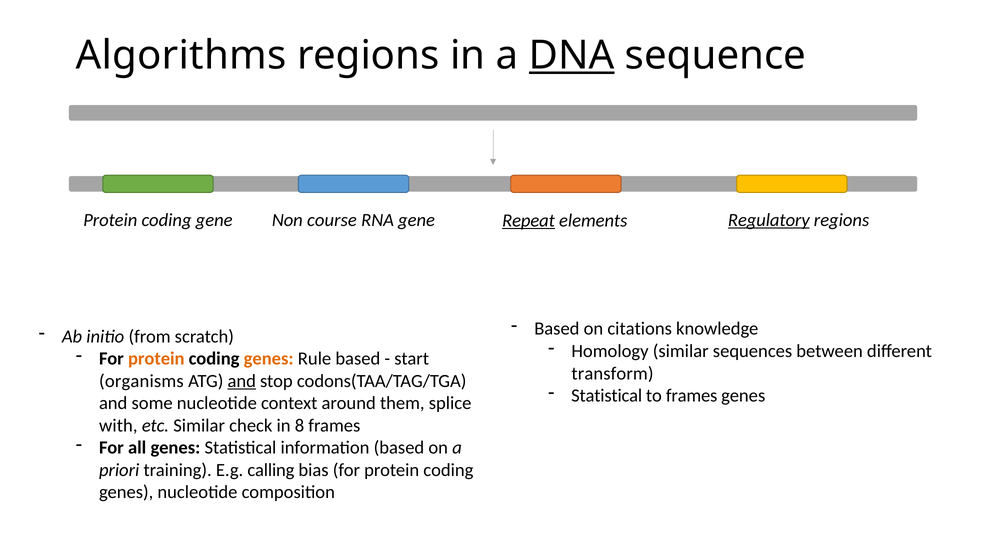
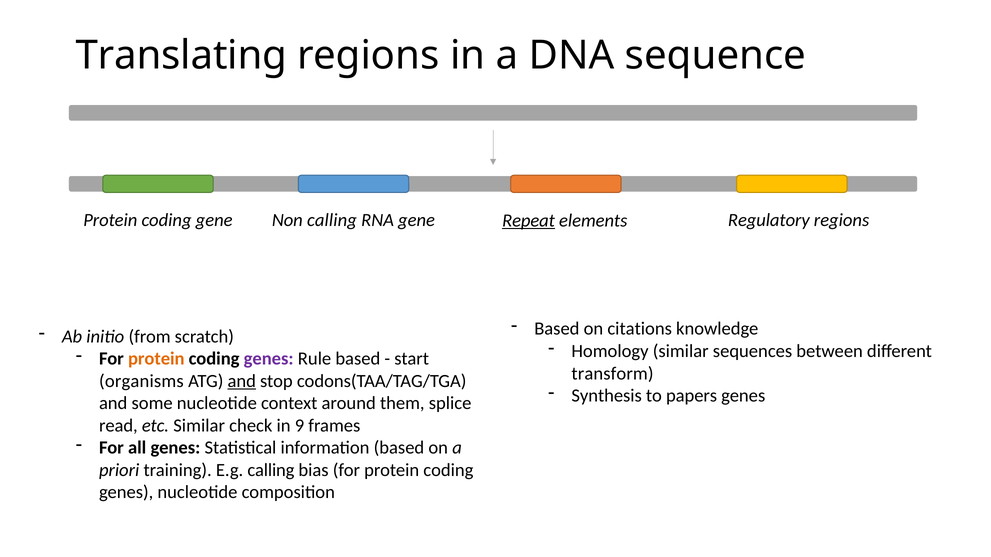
Algorithms: Algorithms -> Translating (181, 56)
DNA underline: present -> none (572, 56)
Non course: course -> calling (332, 220)
Regulatory underline: present -> none (769, 220)
genes colour: orange -> purple (269, 359)
Statistical: Statistical -> Synthesis (607, 396)
to frames: frames -> papers (692, 396)
with: with -> read (118, 426)
8: 8 -> 9 (299, 426)
